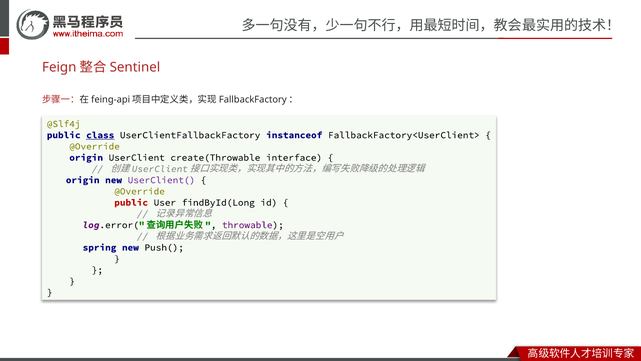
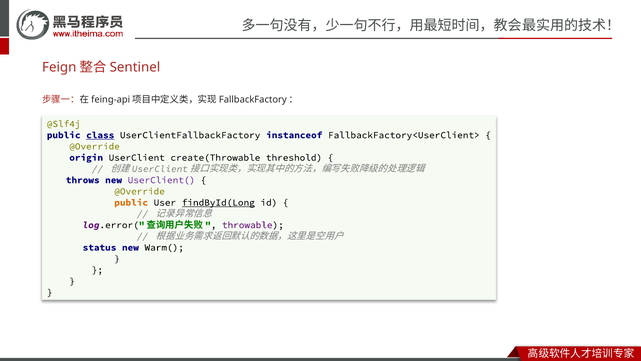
interface: interface -> threshold (294, 157)
origin: origin -> throws (83, 180)
public colour: red -> orange (131, 202)
findById(Long underline: none -> present (218, 202)
spring: spring -> status (100, 247)
Push(: Push( -> Warm( (164, 247)
